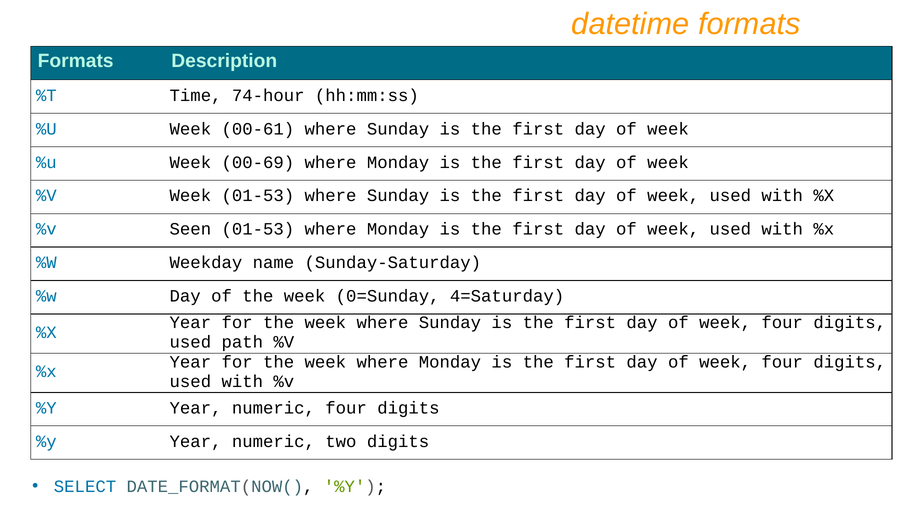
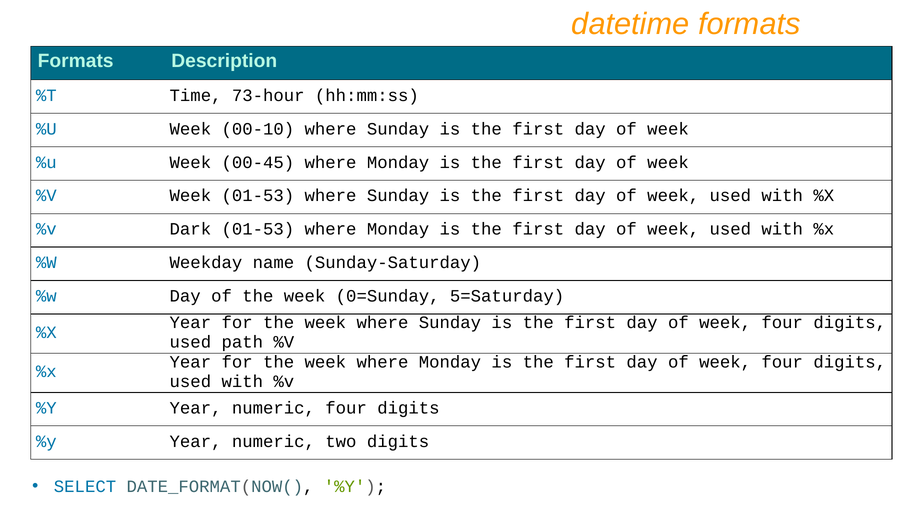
74-hour: 74-hour -> 73-hour (268, 95)
00-61: 00-61 -> 00-10 (258, 129)
00-69: 00-69 -> 00-45 (258, 162)
Seen: Seen -> Dark (190, 229)
4=Saturday: 4=Saturday -> 5=Saturday (507, 296)
